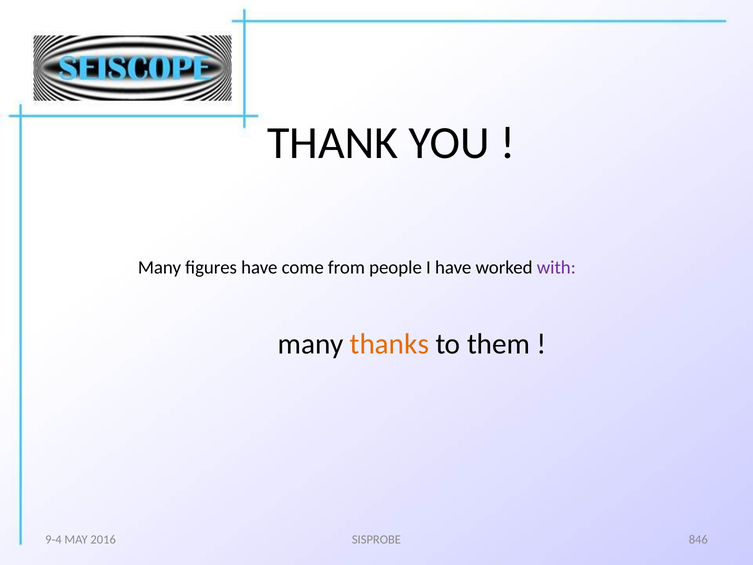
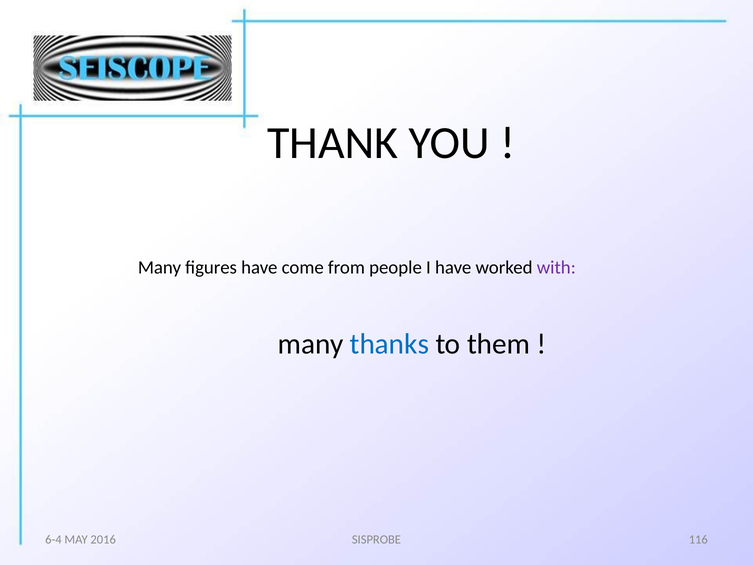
thanks colour: orange -> blue (389, 344)
846: 846 -> 116 (698, 539)
9-4: 9-4 -> 6-4 (53, 539)
